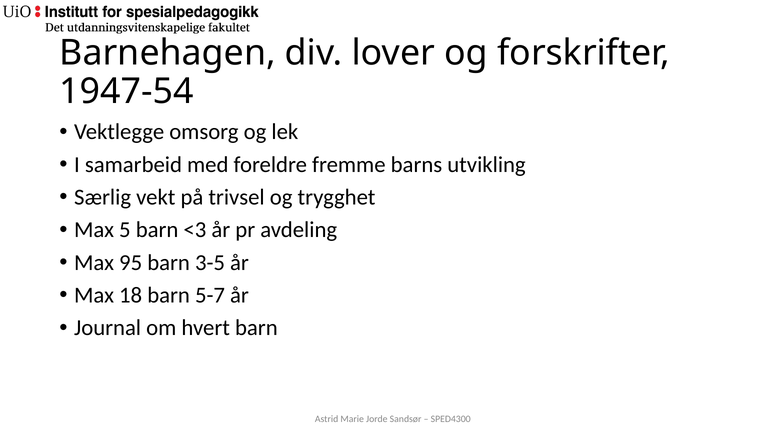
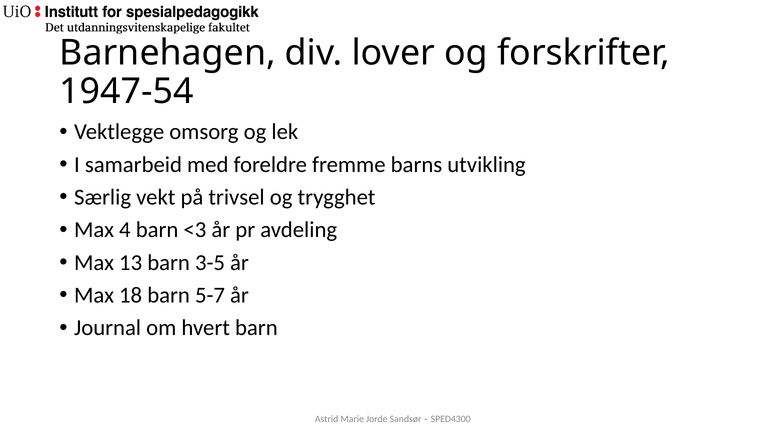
5: 5 -> 4 (125, 230)
95: 95 -> 13 (131, 262)
